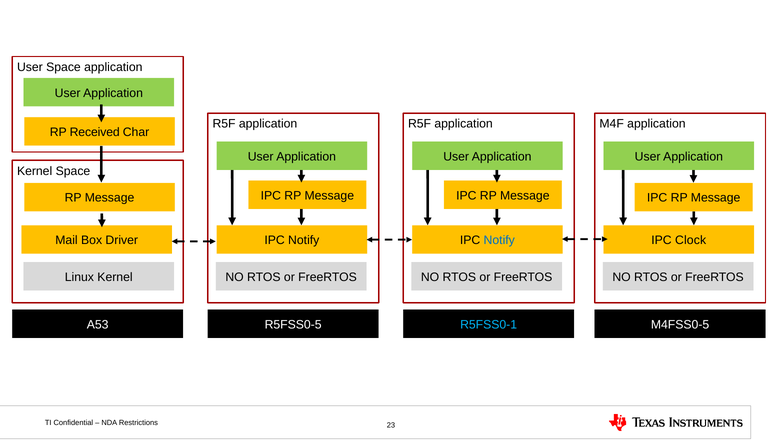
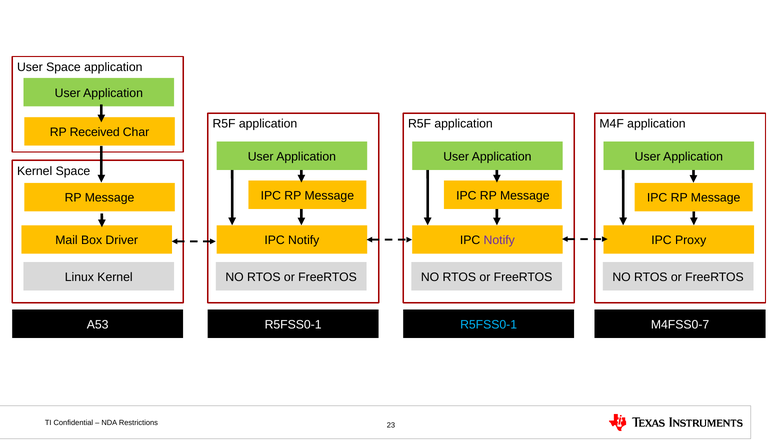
Notify colour: blue -> purple (499, 240)
Clock: Clock -> Proxy (691, 240)
R5FSS0-5: R5FSS0-5 -> R5FSS0-1 (293, 325)
M4FSS0-5: M4FSS0-5 -> M4FSS0-7 (680, 325)
